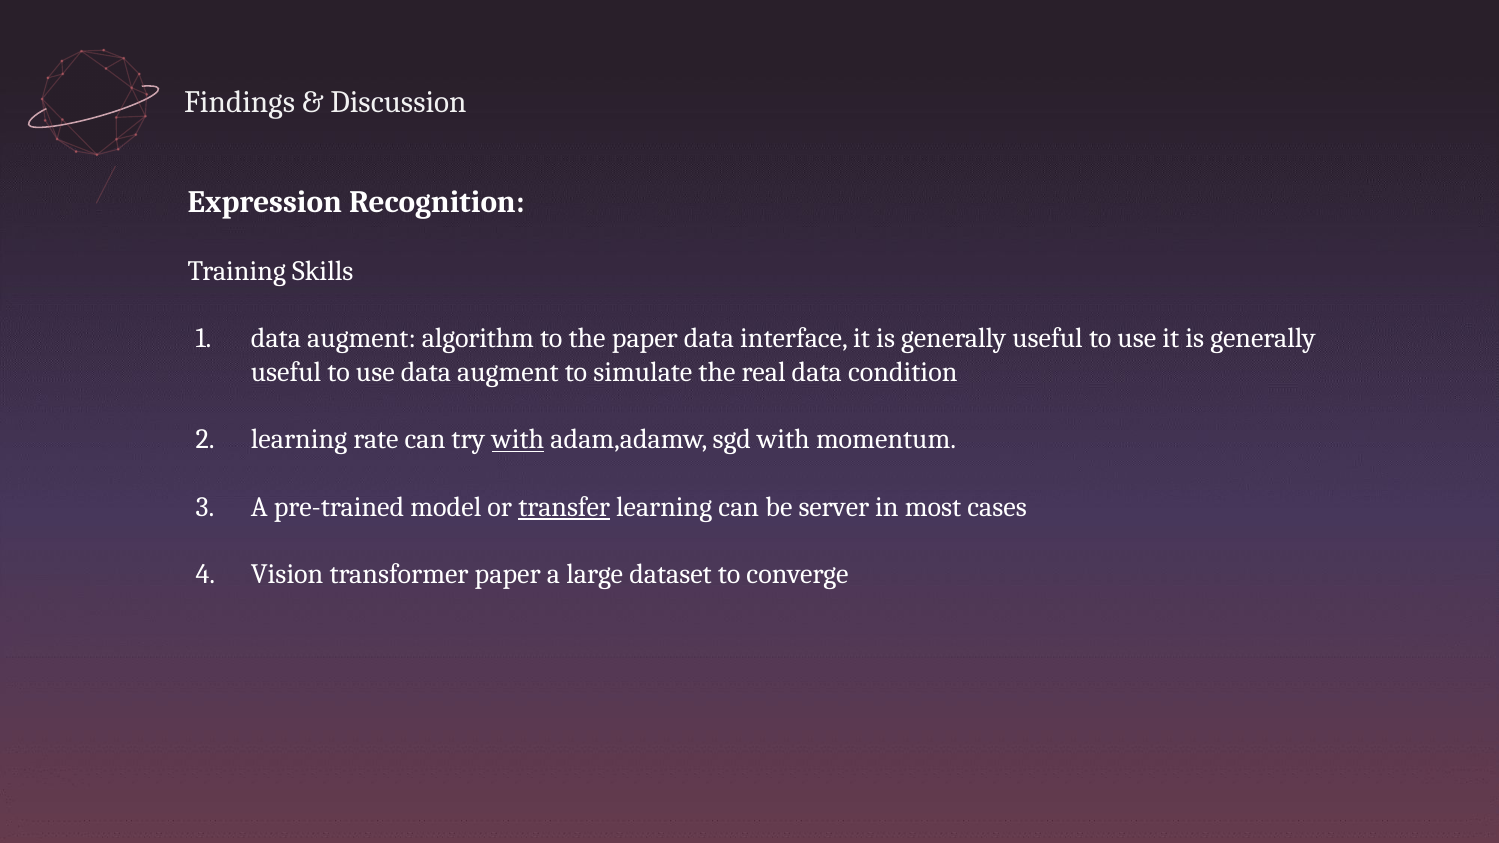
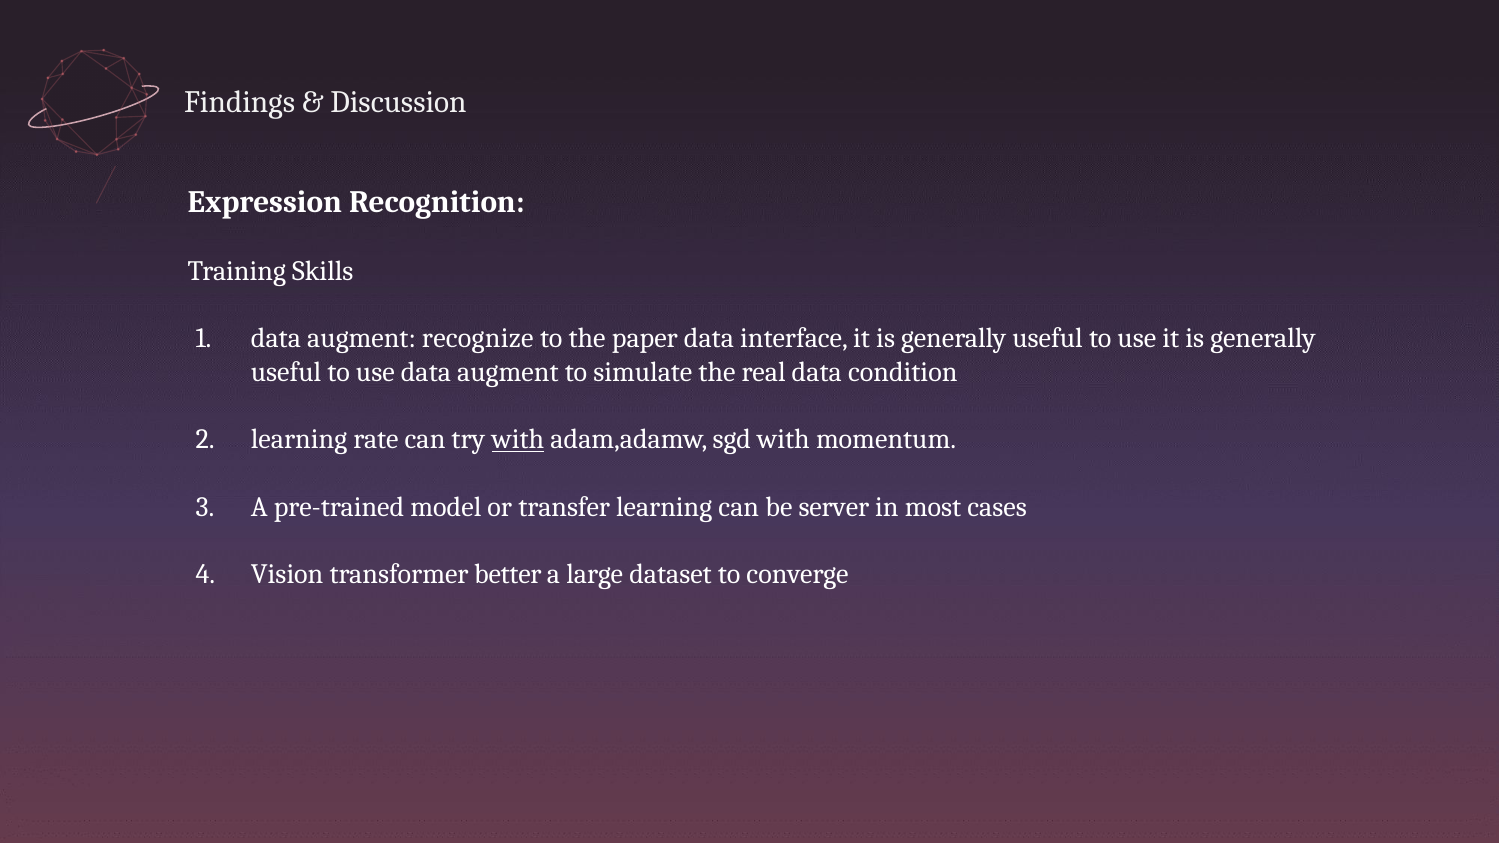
algorithm: algorithm -> recognize (478, 338)
transfer underline: present -> none (564, 507)
transformer paper: paper -> better (508, 574)
